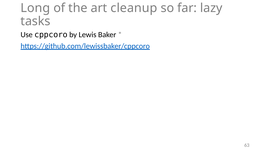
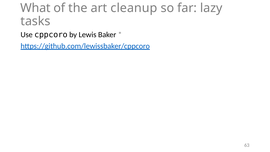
Long: Long -> What (35, 8)
